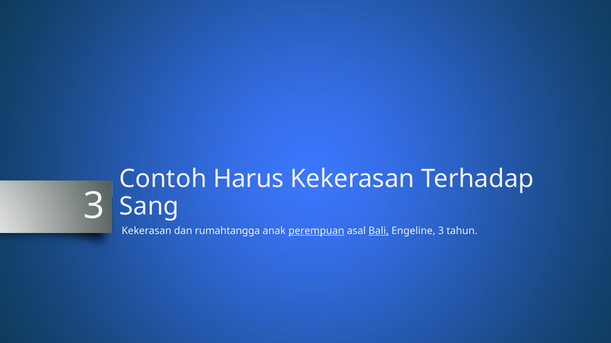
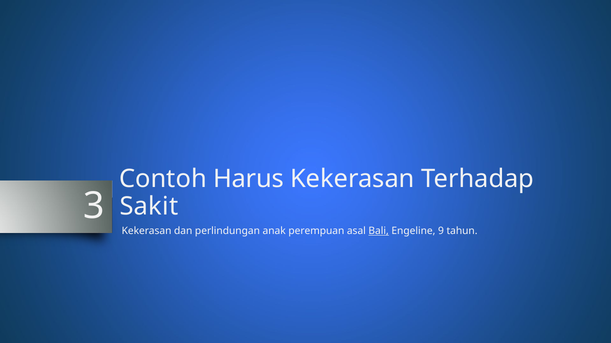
Sang: Sang -> Sakit (149, 207)
rumahtangga: rumahtangga -> perlindungan (227, 231)
perempuan underline: present -> none (316, 231)
Engeline 3: 3 -> 9 (441, 231)
